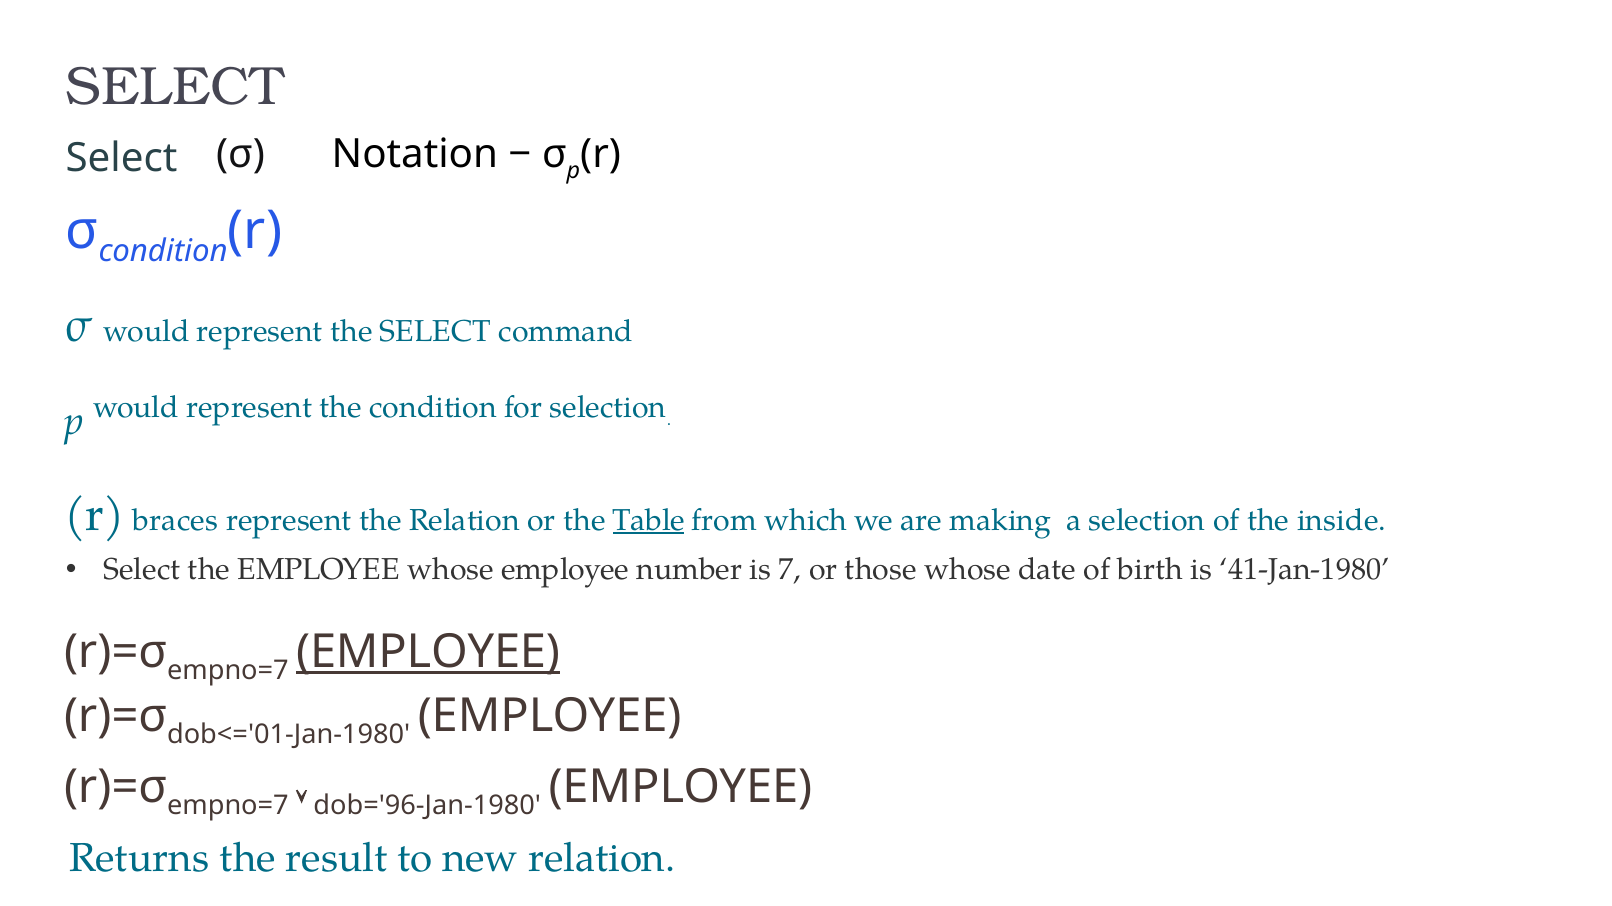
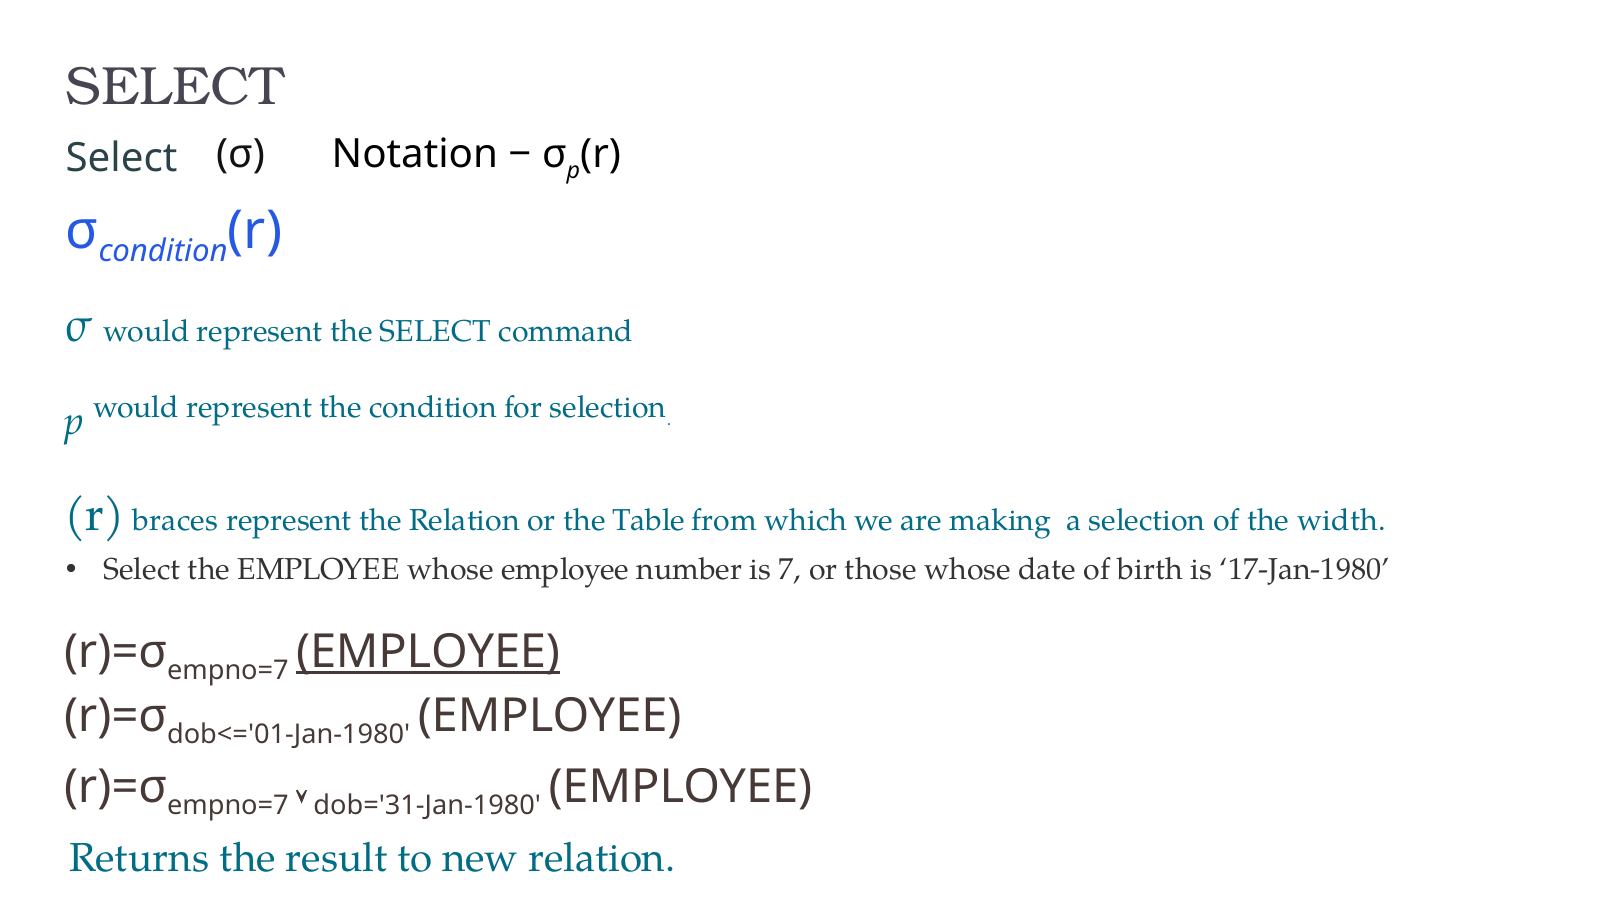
Table underline: present -> none (649, 521)
inside: inside -> width (1342, 521)
41-Jan-1980: 41-Jan-1980 -> 17-Jan-1980 (1305, 570)
dob='96-Jan-1980: dob='96-Jan-1980 -> dob='31-Jan-1980 (427, 806)
